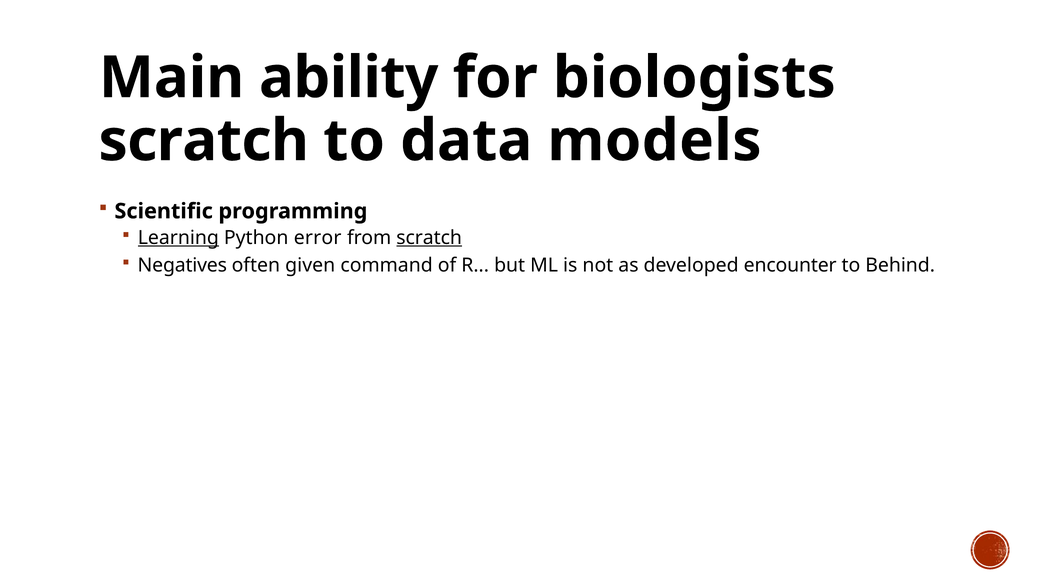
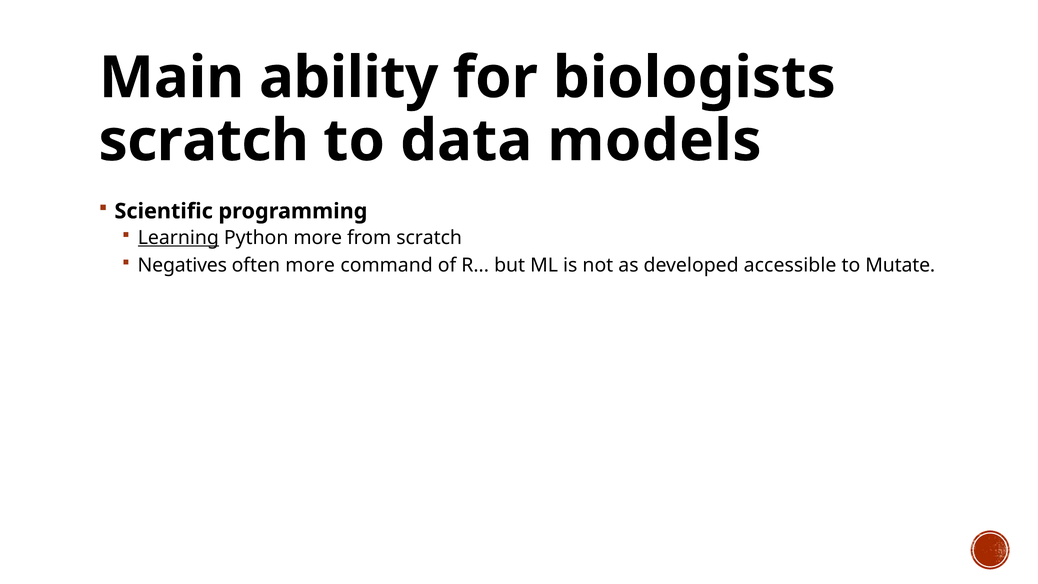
Python error: error -> more (318, 238)
scratch underline: present -> none (429, 238)
often given: given -> more (310, 265)
encounter: encounter -> accessible (790, 265)
Behind: Behind -> Mutate (900, 265)
